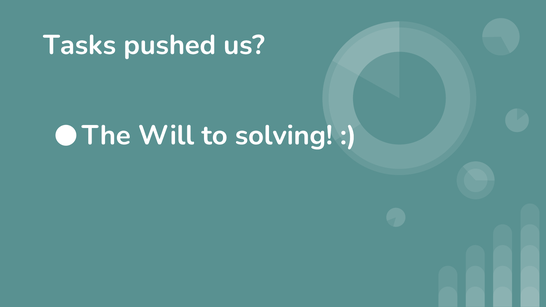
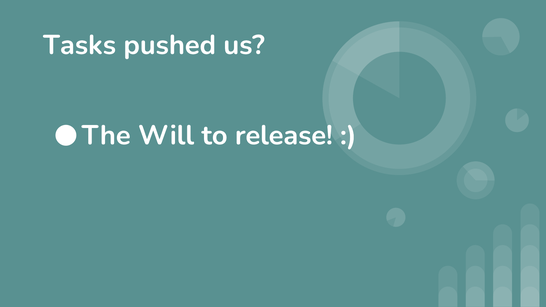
solving: solving -> release (284, 135)
